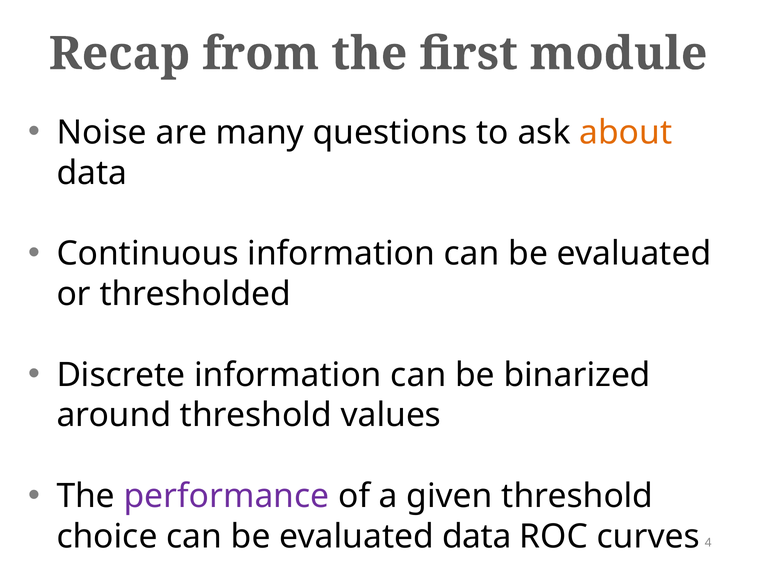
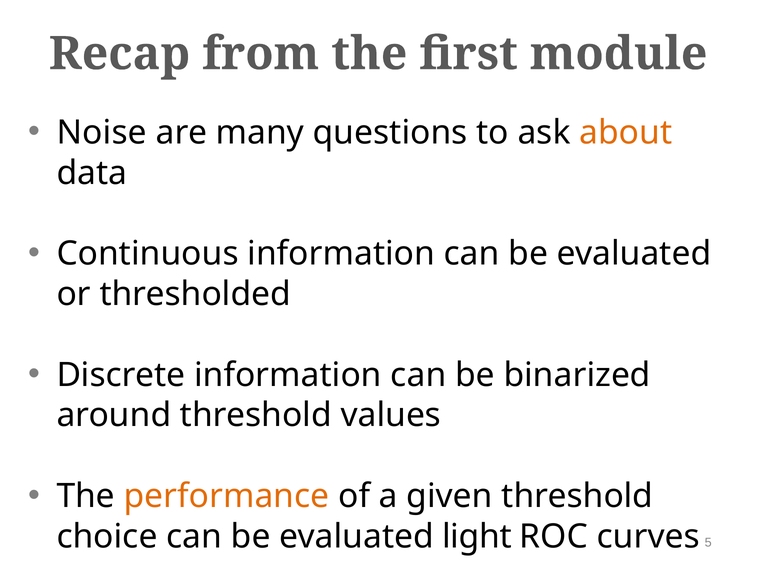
performance colour: purple -> orange (227, 496)
evaluated data: data -> light (477, 536)
4: 4 -> 5 (708, 542)
